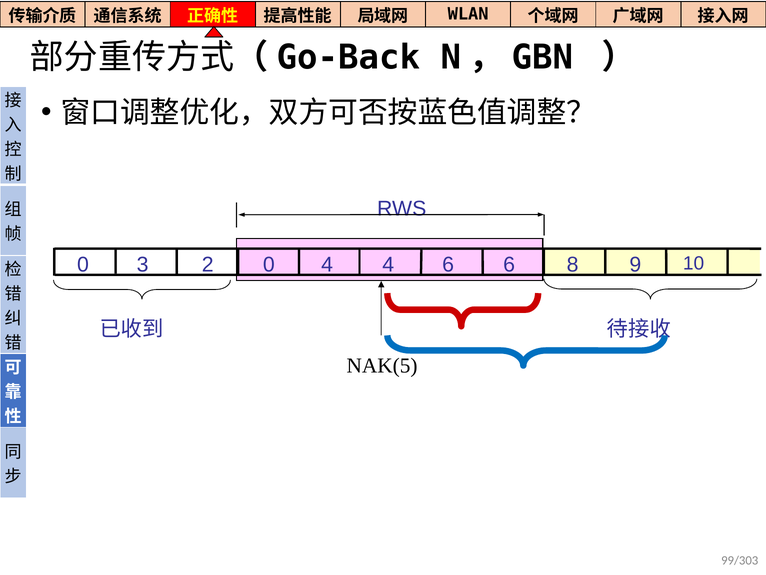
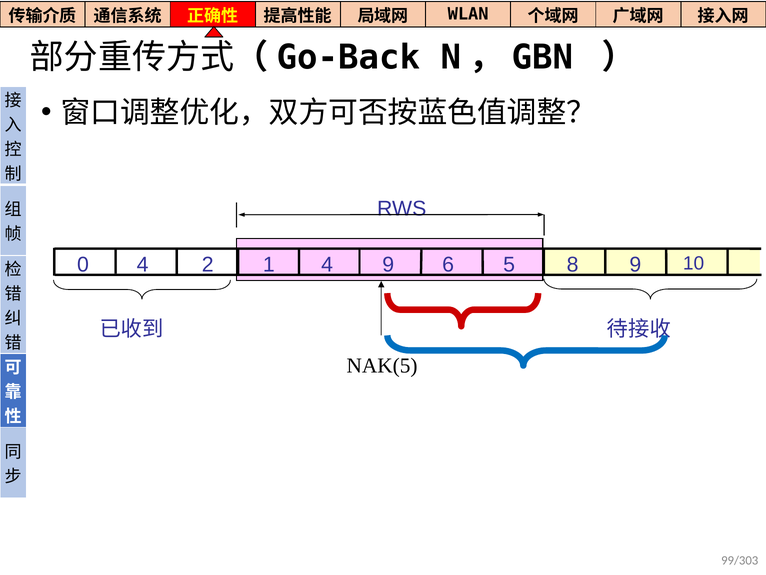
0 3: 3 -> 4 (143, 264)
2 0: 0 -> 1 (269, 264)
4 4: 4 -> 9 (388, 264)
6 6: 6 -> 5 (509, 264)
